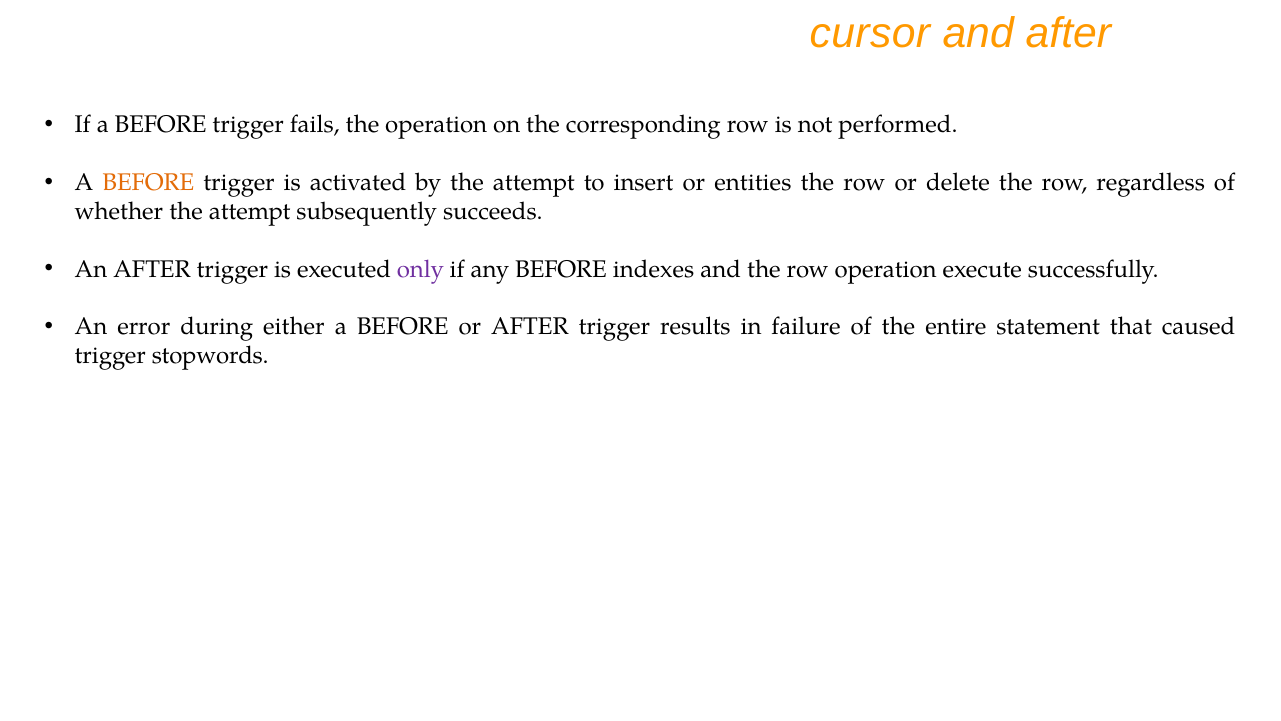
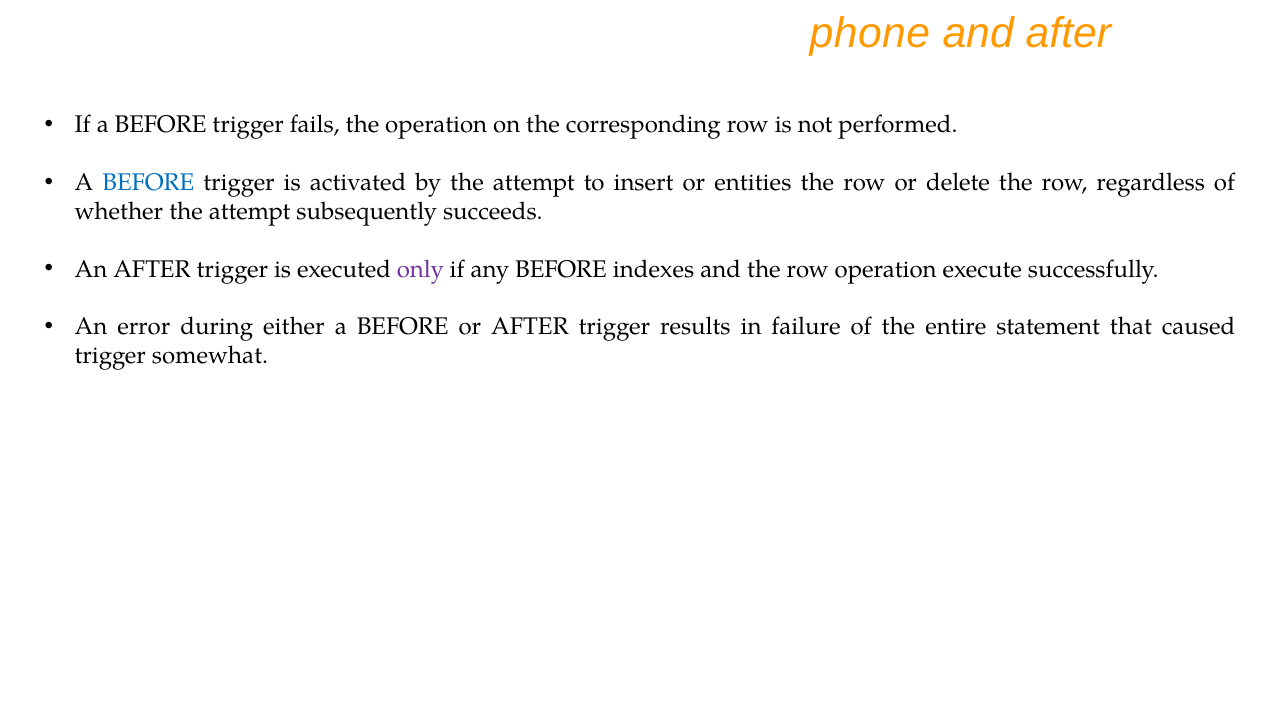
cursor: cursor -> phone (870, 33)
BEFORE colour: orange -> blue (148, 183)
stopwords: stopwords -> somewhat (210, 355)
